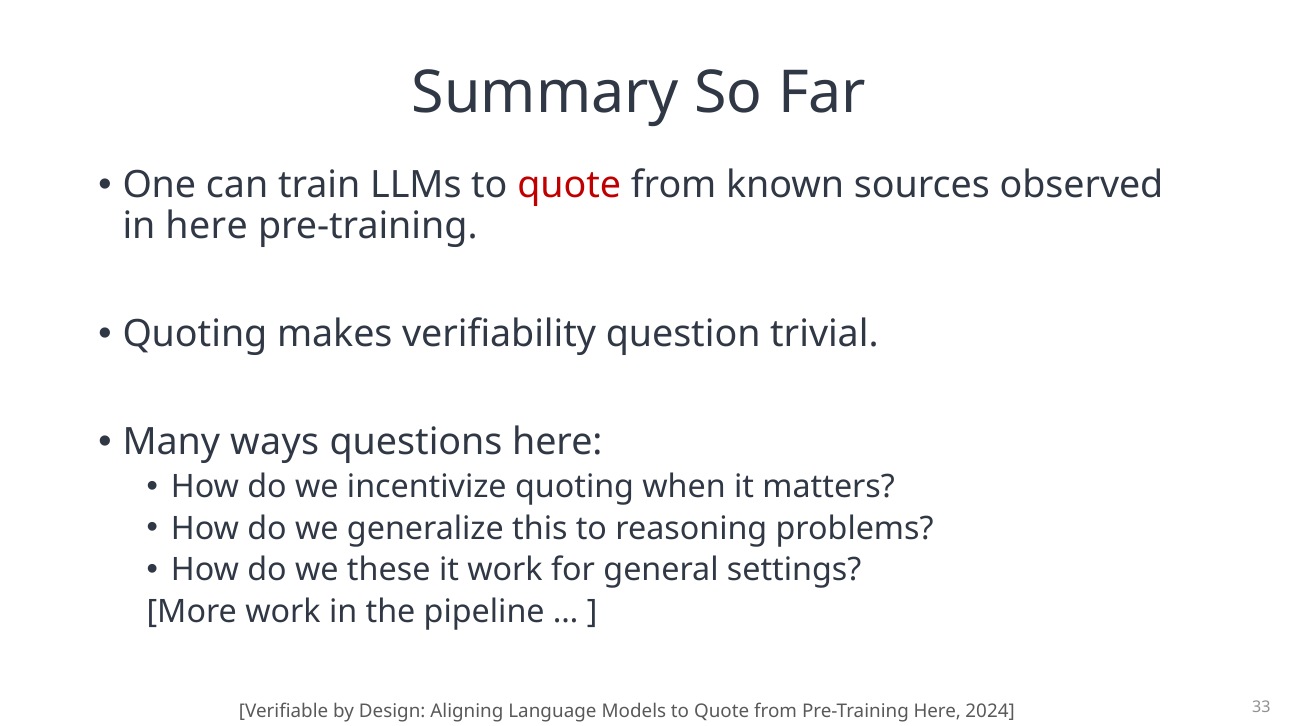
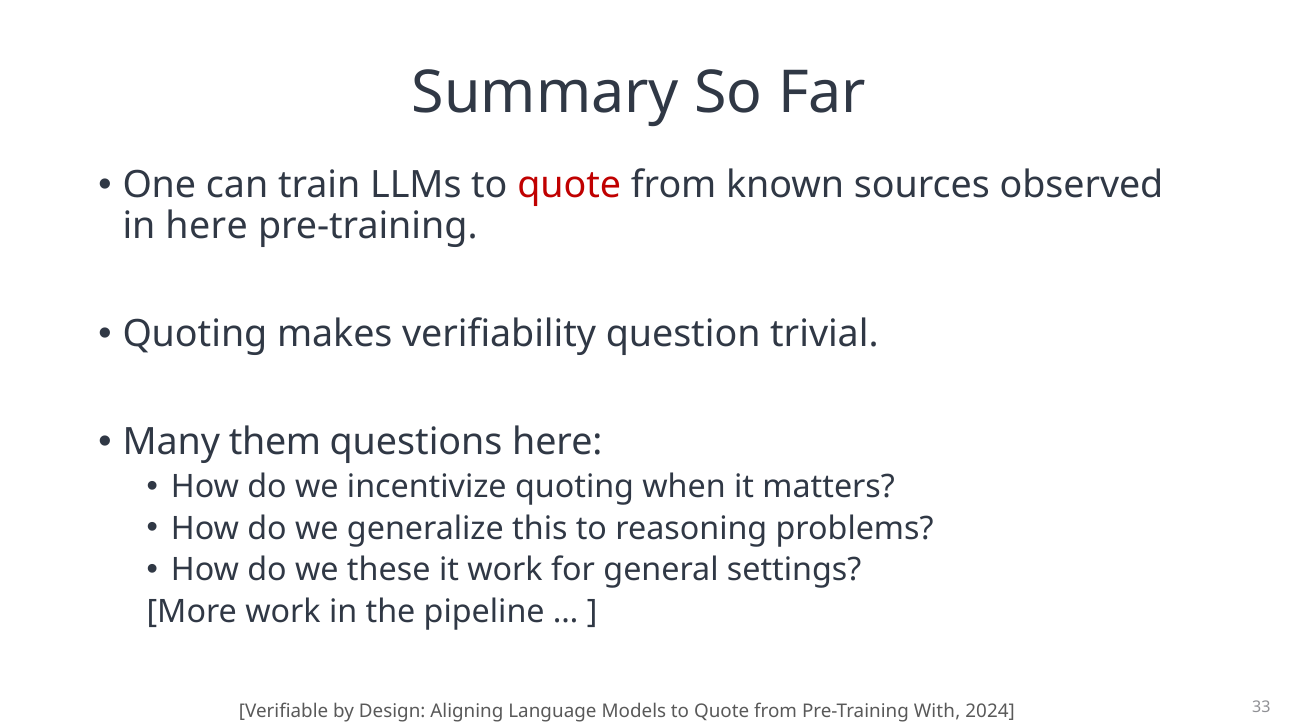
ways: ways -> them (275, 442)
Pre-Training Here: Here -> With (937, 710)
